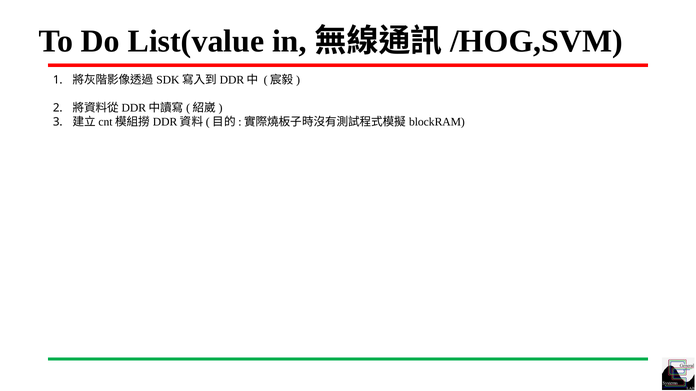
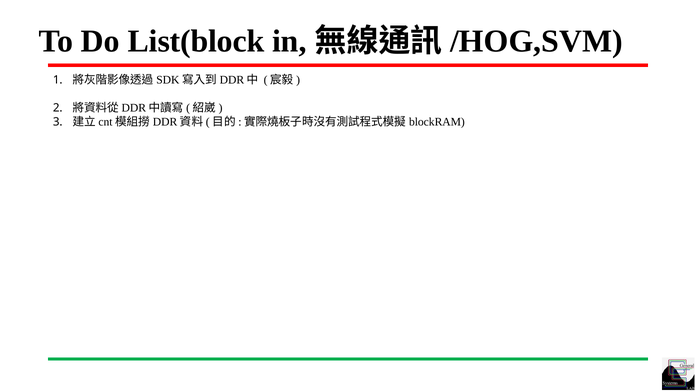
List(value: List(value -> List(block (196, 41)
